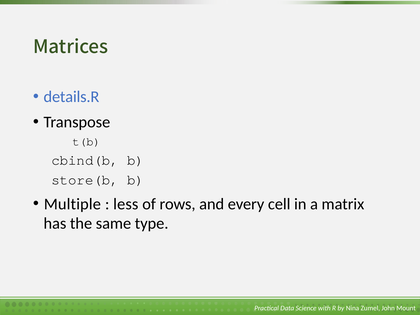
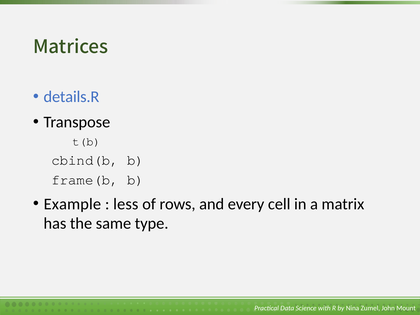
store(b: store(b -> frame(b (85, 180)
Multiple: Multiple -> Example (72, 204)
